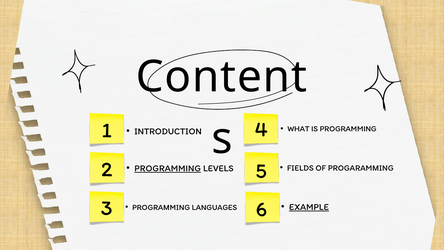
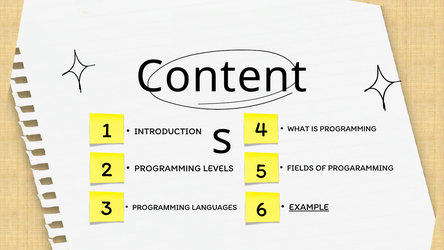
PROGRAMMING underline: present -> none (168, 168)
